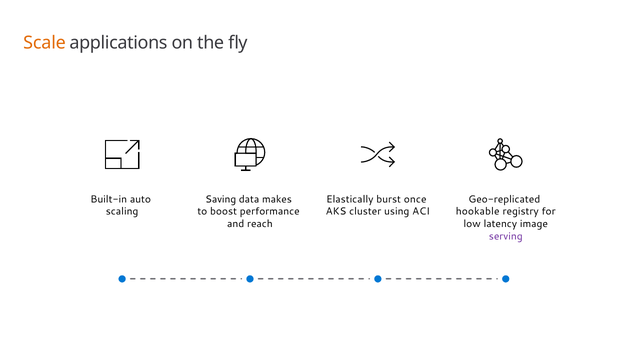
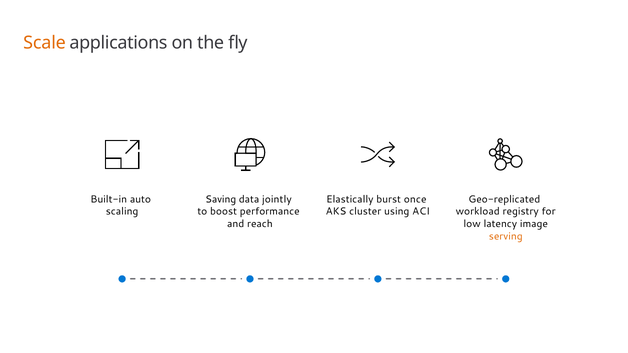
makes: makes -> jointly (277, 199)
hookable: hookable -> workload (478, 212)
serving colour: purple -> orange (506, 236)
